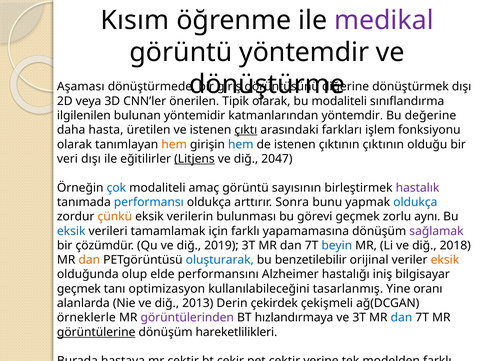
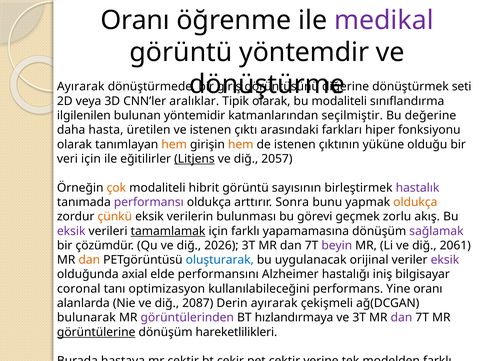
Kısım: Kısım -> Oranı (135, 20)
Aşaması: Aşaması -> Ayırarak (81, 87)
dönüştürmek dışı: dışı -> seti (462, 87)
önerilen: önerilen -> aralıklar (194, 101)
katmanlarından yöntemdir: yöntemdir -> seçilmiştir (352, 116)
çıktı underline: present -> none (246, 130)
işlem: işlem -> hiper (380, 130)
hem colour: blue -> orange (241, 145)
çıktının çıktının: çıktının -> yüküne (383, 145)
veri dışı: dışı -> için (91, 159)
2047: 2047 -> 2057 (277, 159)
çok colour: blue -> orange (116, 188)
amaç: amaç -> hibrit (204, 188)
performansı colour: blue -> purple (149, 202)
oldukça colour: blue -> orange (415, 202)
aynı: aynı -> akış (427, 217)
eksik colour: blue -> purple (71, 231)
tamamlamak underline: none -> present (168, 231)
2019: 2019 -> 2026 (221, 246)
beyin colour: blue -> purple (337, 246)
2018: 2018 -> 2061 (455, 246)
benzetilebilir: benzetilebilir -> uygulanacak (311, 260)
eksik colour: orange -> purple (445, 260)
olup: olup -> axial (135, 275)
geçmek: geçmek -> coronal (79, 289)
tasarlanmış: tasarlanmış -> performans (348, 289)
2013: 2013 -> 2087 (198, 304)
Derin çekirdek: çekirdek -> ayırarak (274, 304)
örneklerle: örneklerle -> bulunarak (86, 318)
dan colour: blue -> purple (401, 318)
